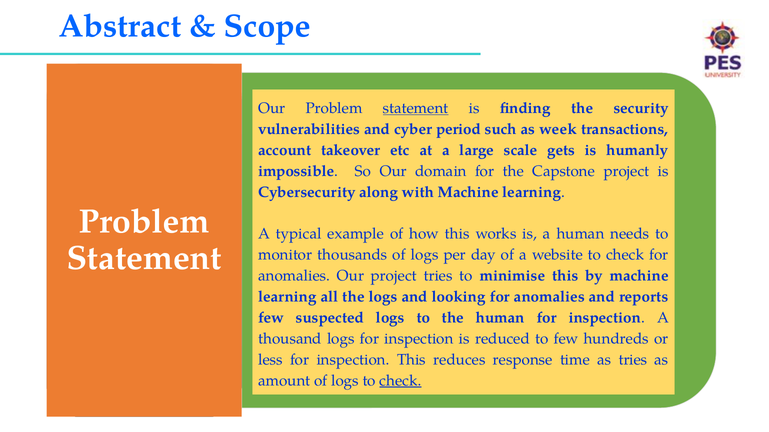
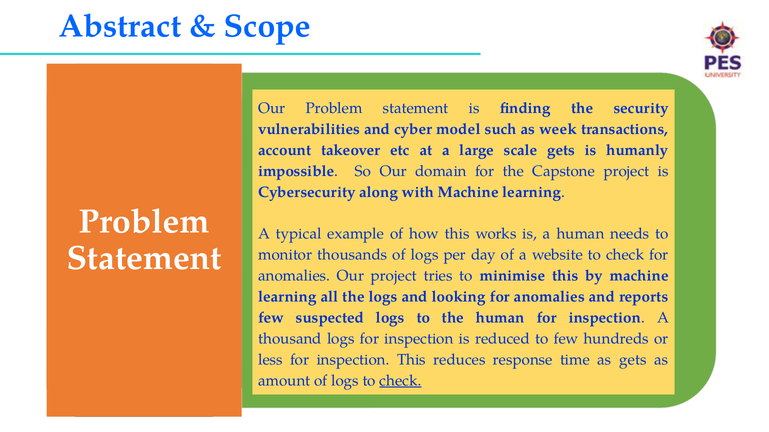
statement underline: present -> none (416, 108)
period: period -> model (458, 129)
as tries: tries -> gets (633, 360)
